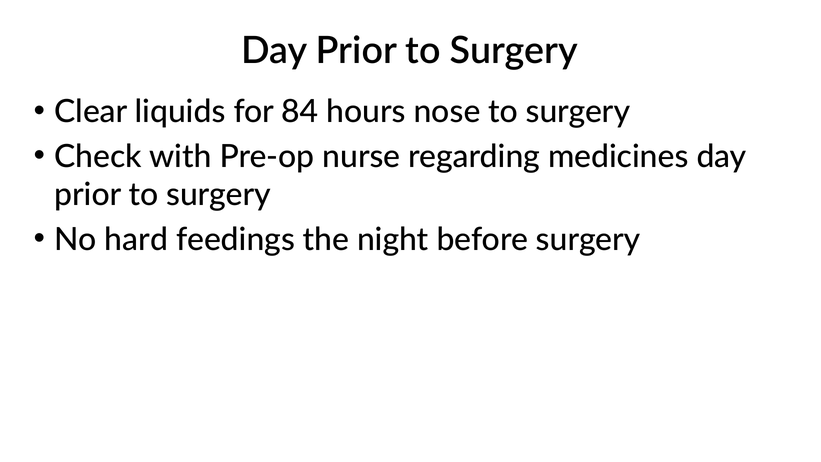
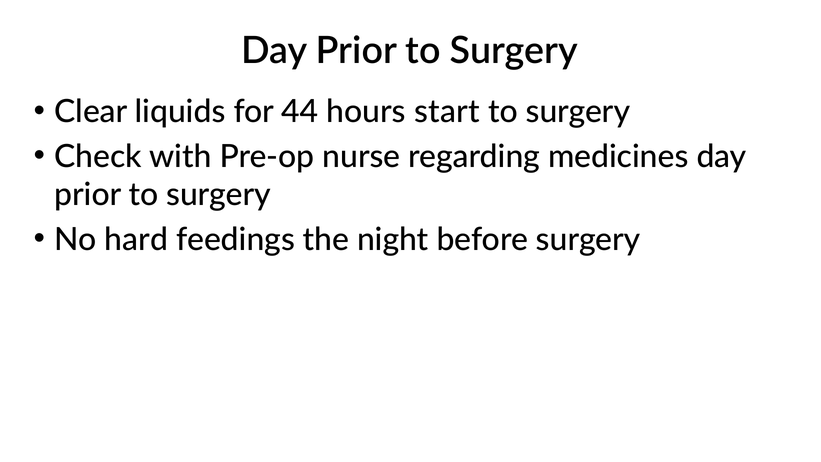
84: 84 -> 44 (300, 112)
nose: nose -> start (447, 112)
